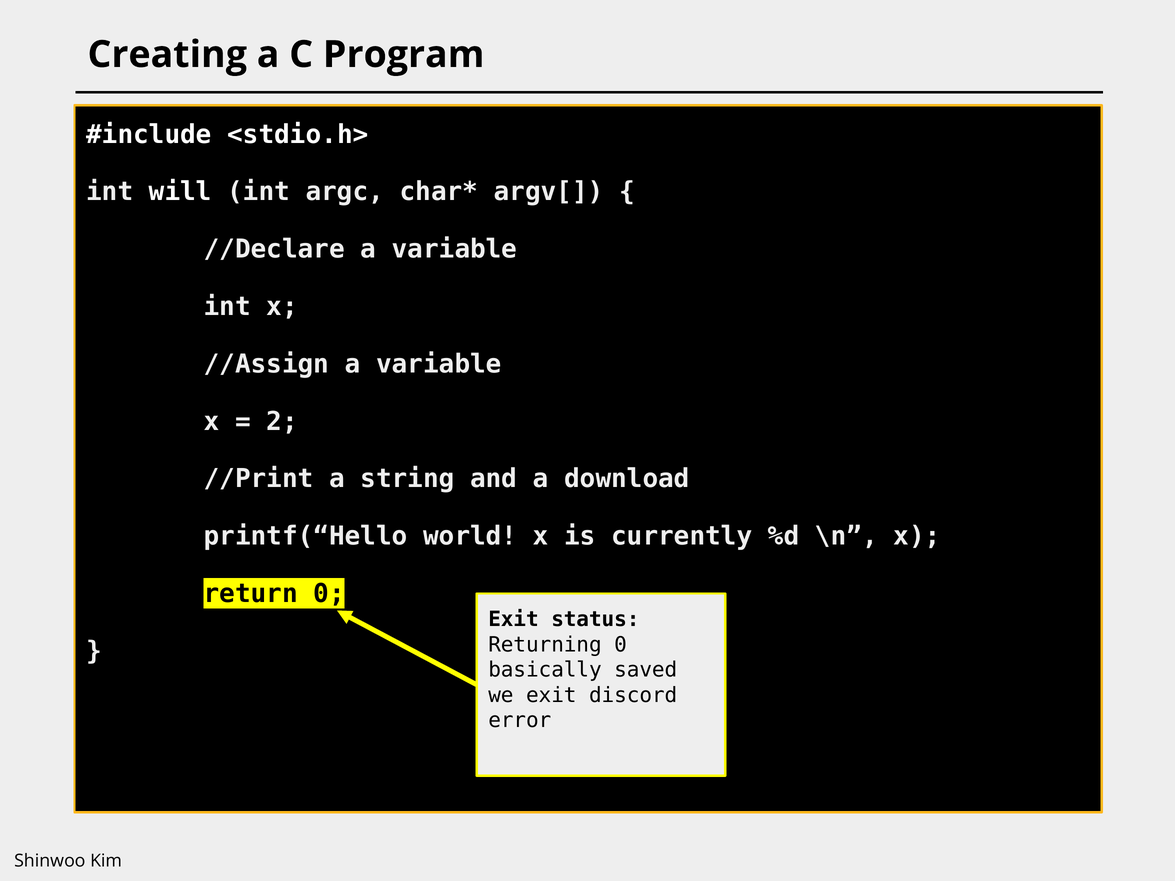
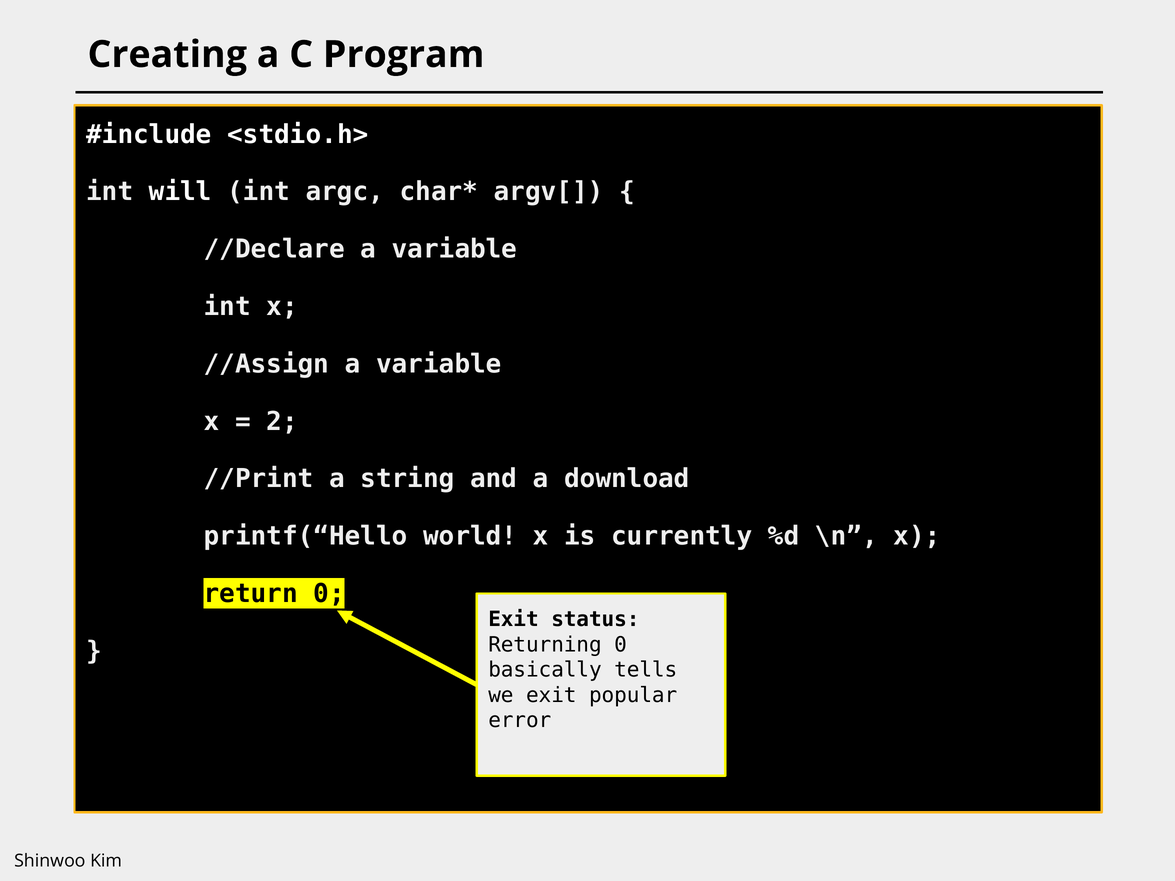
saved: saved -> tells (646, 670)
discord: discord -> popular (633, 695)
